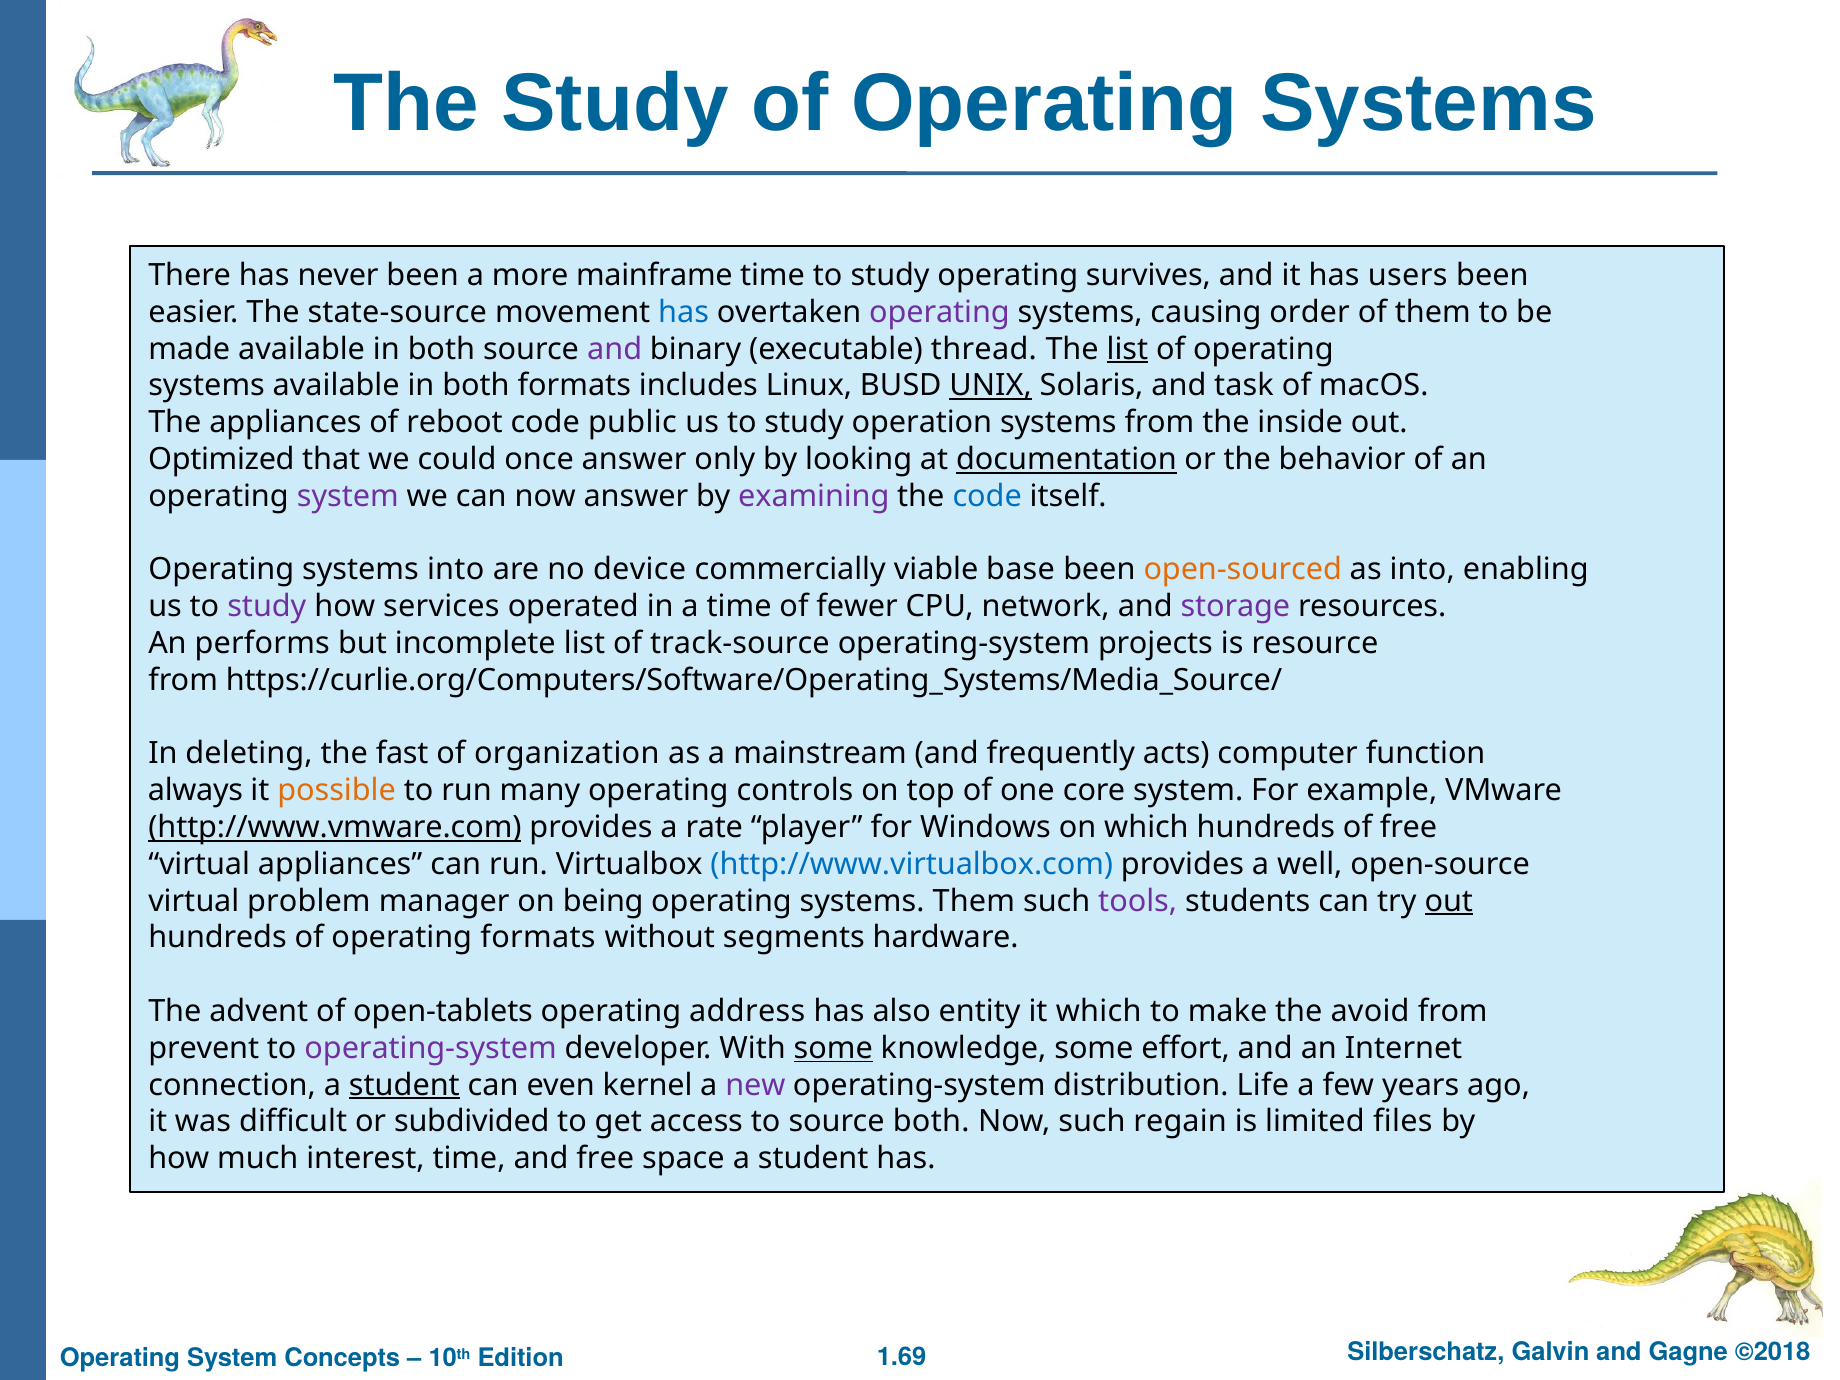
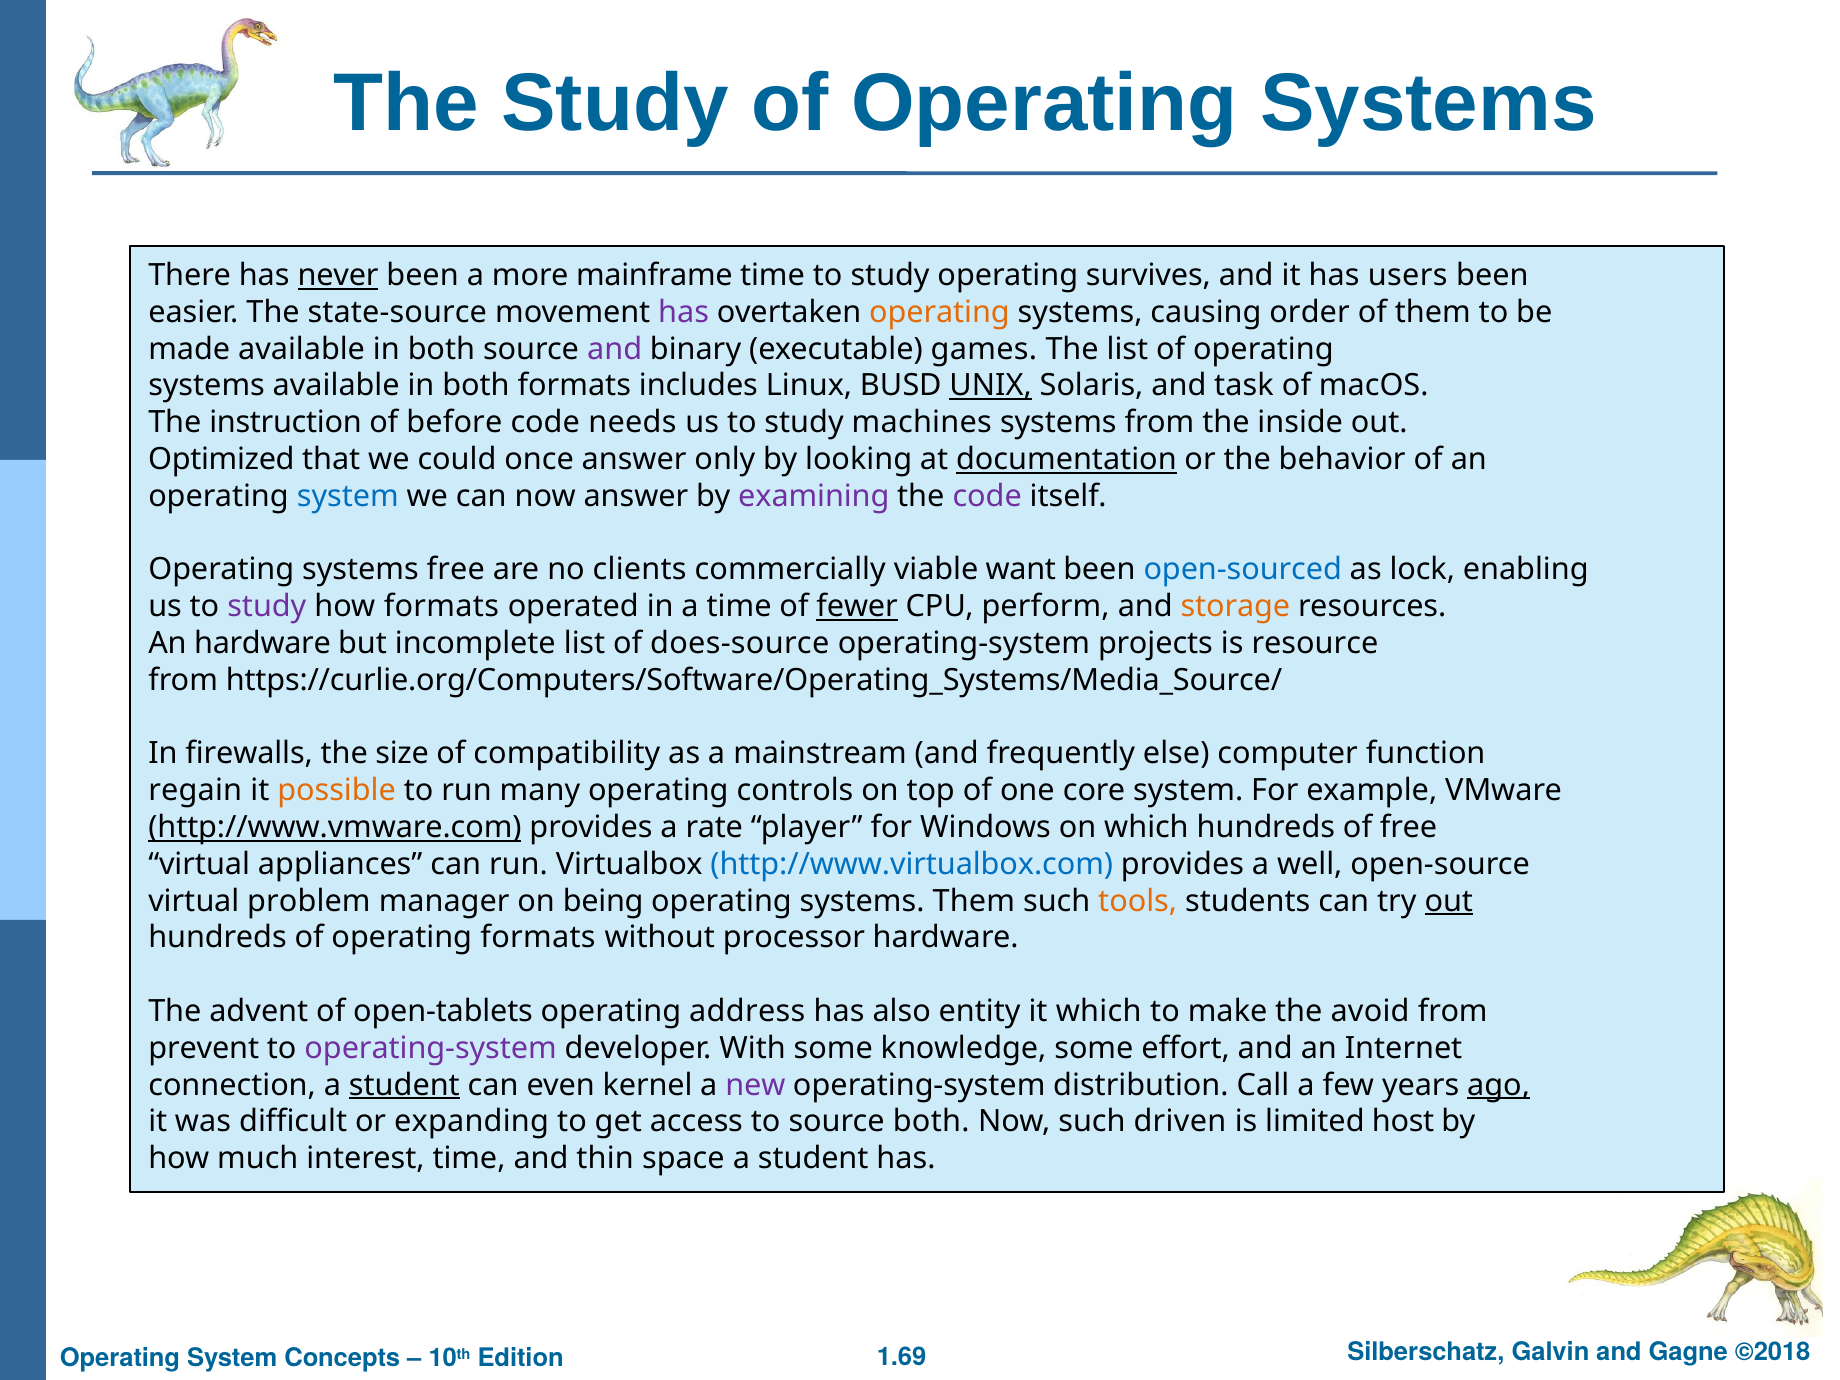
never underline: none -> present (338, 275)
has colour: blue -> purple (684, 312)
operating colour: purple -> orange (939, 312)
thread: thread -> games (984, 349)
list underline: present -> none (1127, 349)
The appliances: appliances -> instruction (286, 423)
reboot: reboot -> before (454, 423)
public: public -> needs (632, 423)
operation: operation -> machines (922, 423)
system colour: purple -> blue (348, 496)
code colour: blue -> purple (987, 496)
systems into: into -> free (456, 570)
device: device -> clients (640, 570)
base: base -> want (1021, 570)
open-sourced colour: orange -> blue (1243, 570)
as into: into -> lock (1422, 570)
how services: services -> formats (441, 607)
fewer underline: none -> present (857, 607)
network: network -> perform (1046, 607)
storage colour: purple -> orange (1235, 607)
An performs: performs -> hardware (262, 643)
track-source: track-source -> does-source (740, 643)
deleting: deleting -> firewalls (249, 754)
fast: fast -> size (402, 754)
organization: organization -> compatibility (567, 754)
acts: acts -> else (1176, 754)
always: always -> regain (195, 791)
tools colour: purple -> orange (1138, 901)
segments: segments -> processor (794, 938)
some underline: present -> none (833, 1048)
Life: Life -> Call (1263, 1085)
ago underline: none -> present (1499, 1085)
subdivided: subdivided -> expanding (472, 1122)
regain: regain -> driven (1180, 1122)
files: files -> host (1403, 1122)
and free: free -> thin (605, 1159)
